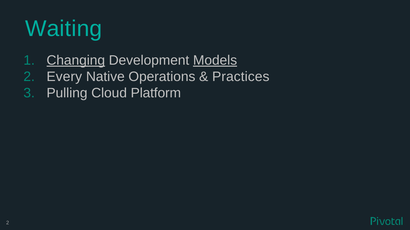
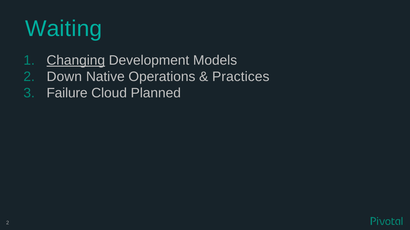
Models underline: present -> none (215, 60)
Every: Every -> Down (64, 77)
Pulling: Pulling -> Failure (67, 93)
Platform: Platform -> Planned (156, 93)
